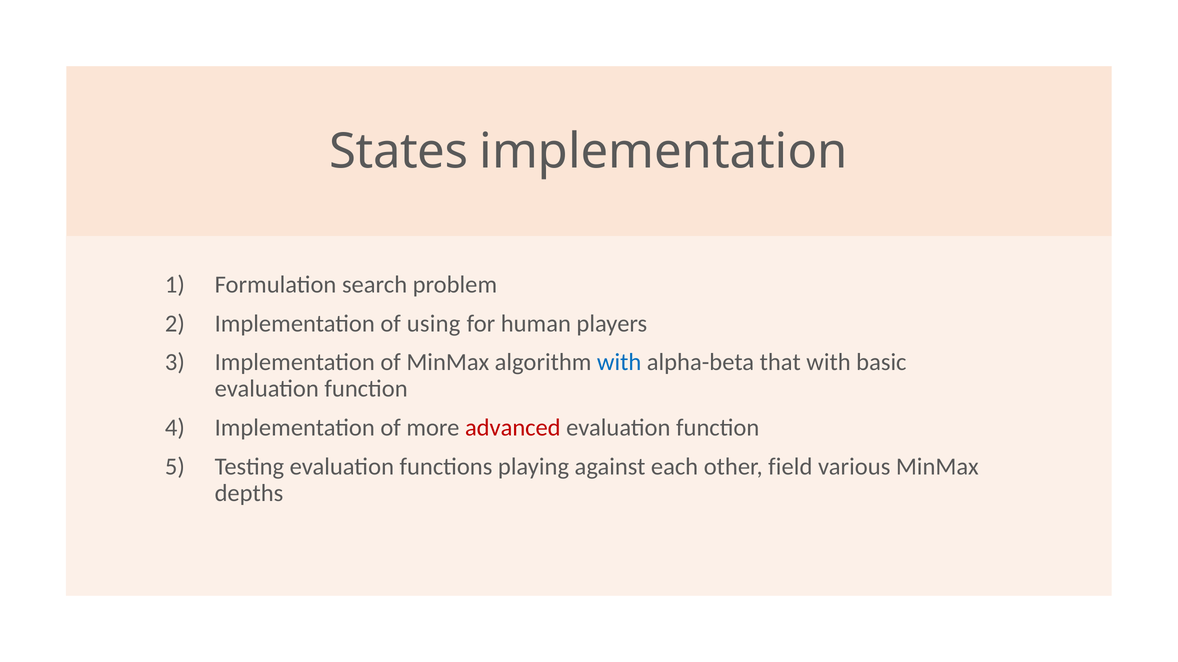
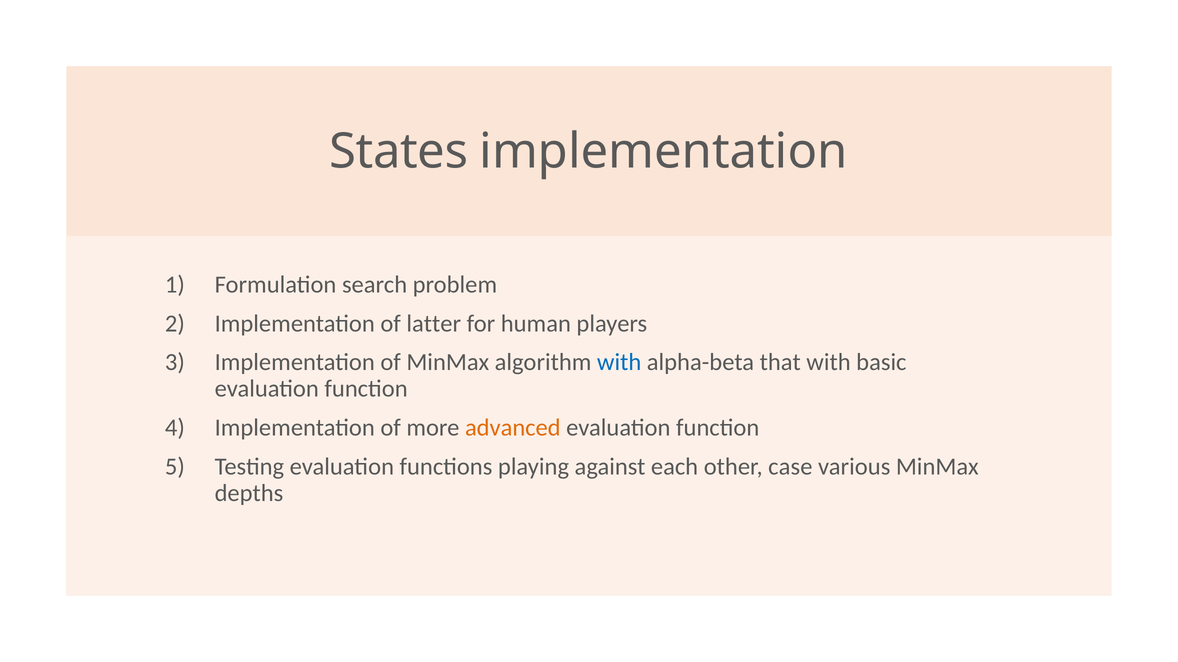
using: using -> latter (434, 324)
advanced colour: red -> orange (513, 428)
field: field -> case (790, 467)
